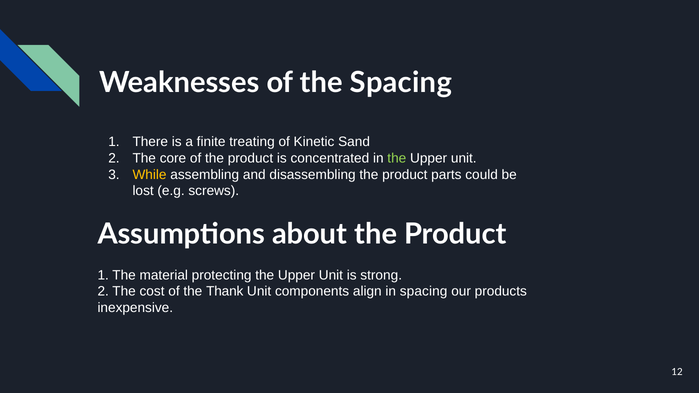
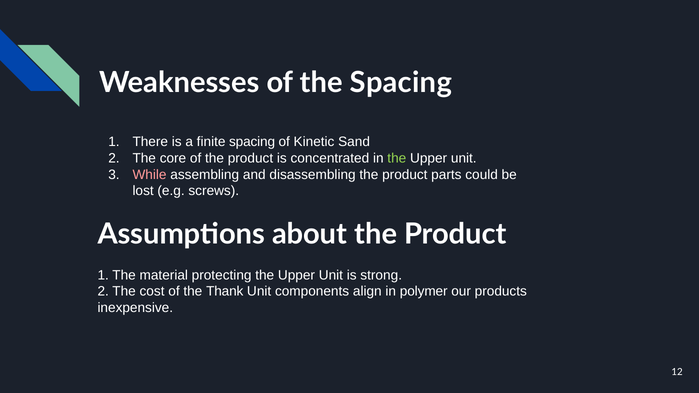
finite treating: treating -> spacing (252, 142)
While colour: yellow -> pink (150, 175)
in spacing: spacing -> polymer (424, 292)
